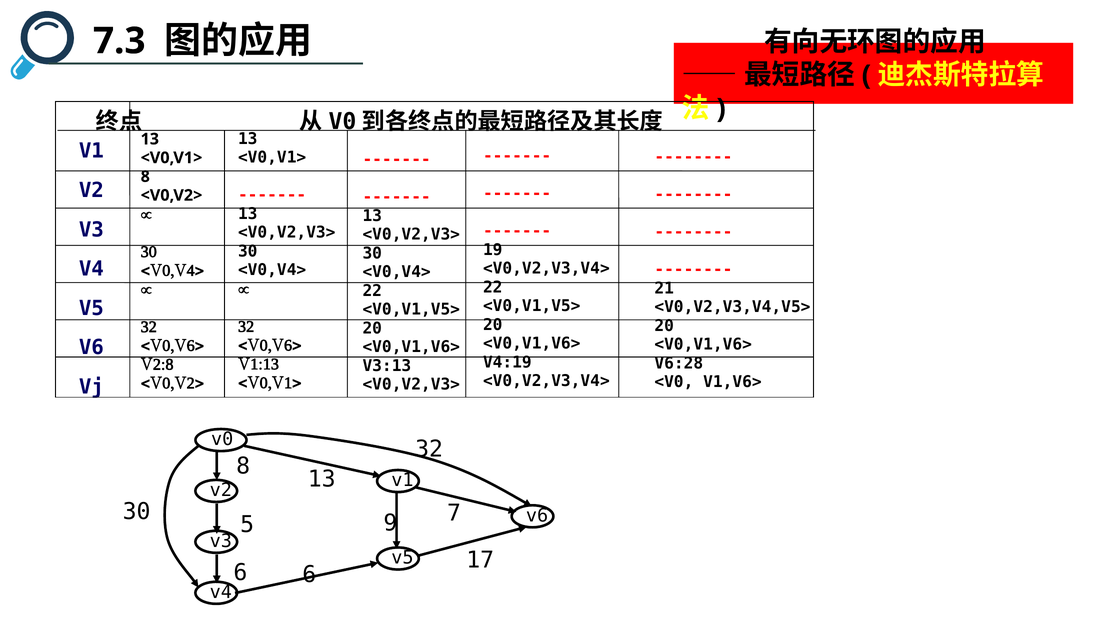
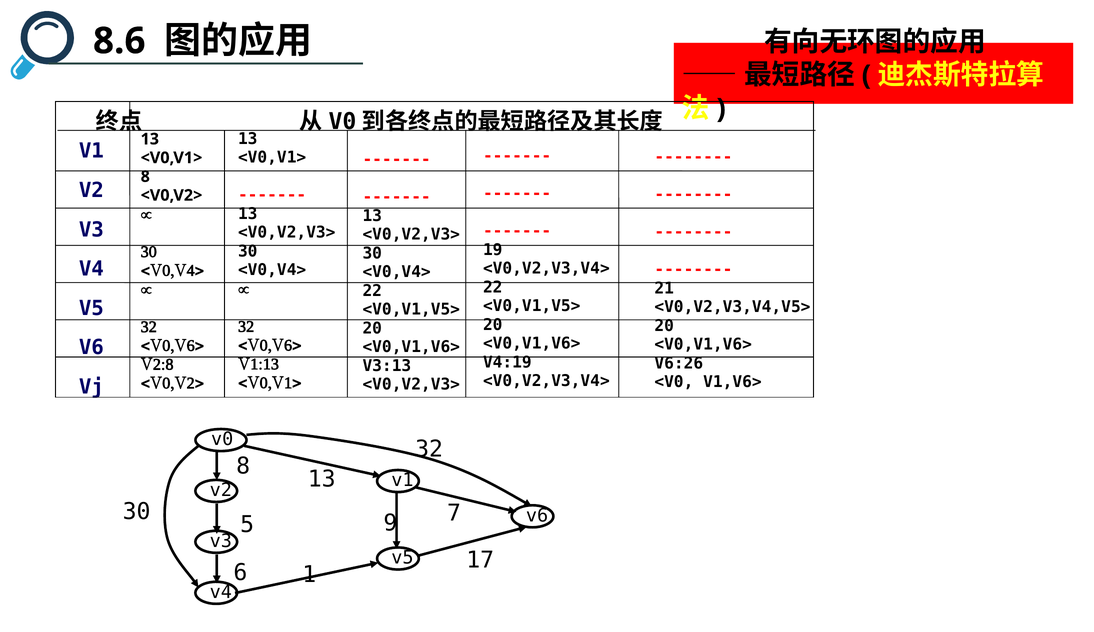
7.3: 7.3 -> 8.6 (119, 41)
V6:28: V6:28 -> V6:26 (679, 363)
6 6: 6 -> 1 (309, 575)
